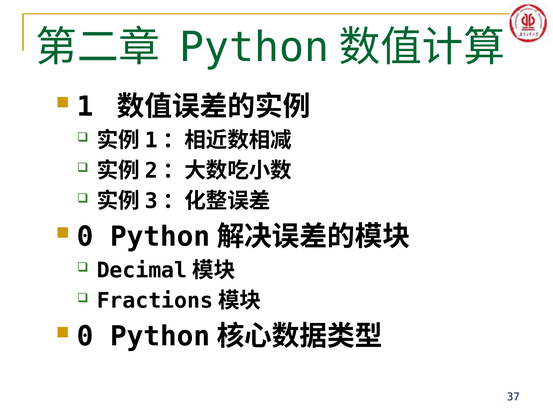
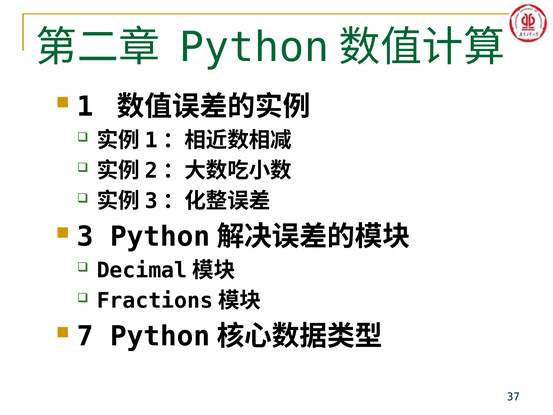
0: 0 -> 3 (85, 237)
0: 0 -> 7 (85, 336)
